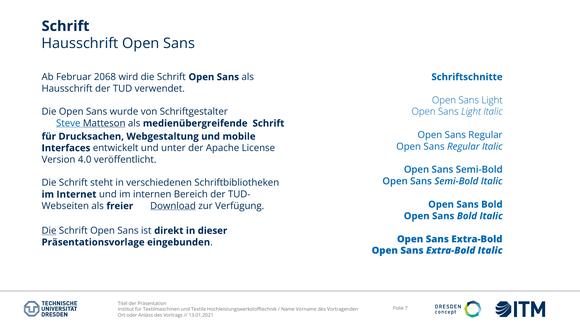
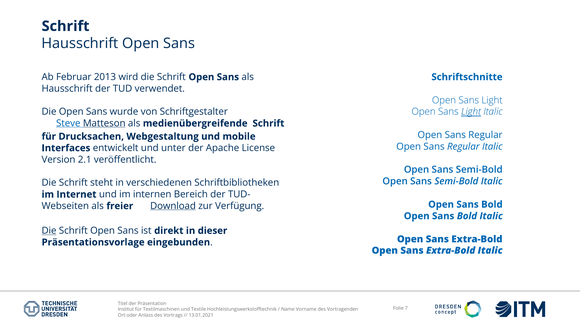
2068: 2068 -> 2013 (105, 77)
Light underline: none -> present (471, 112)
4.0: 4.0 -> 2.1 (85, 160)
